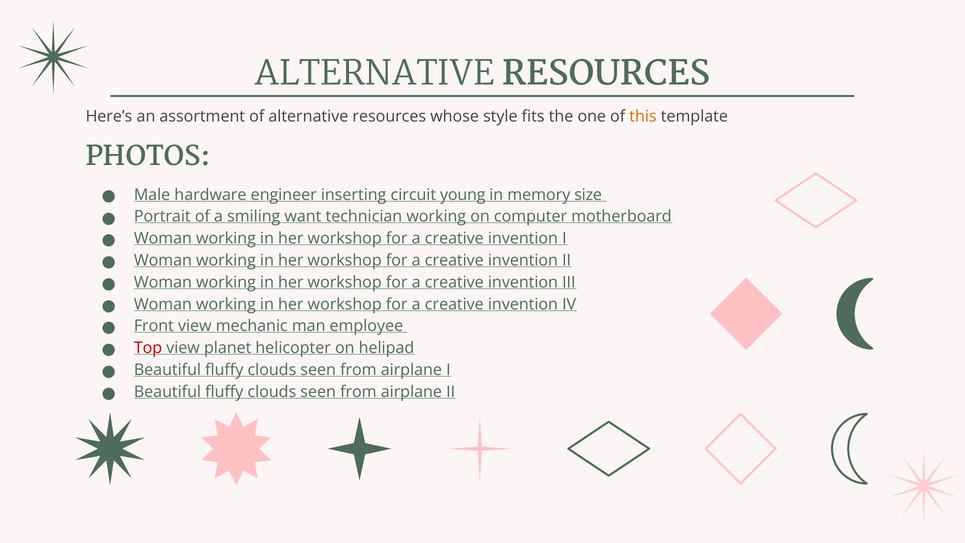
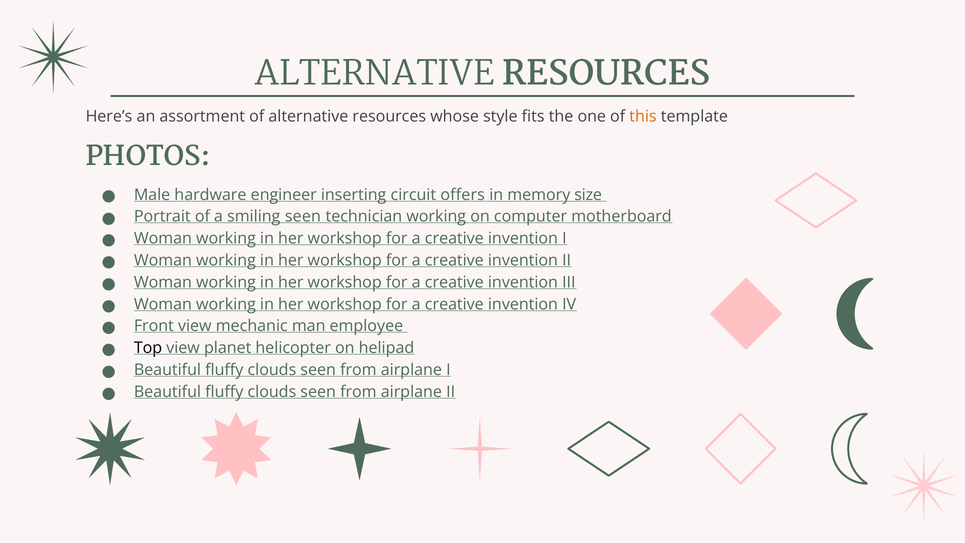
young: young -> offers (463, 195)
smiling want: want -> seen (303, 217)
Top colour: red -> black (148, 348)
